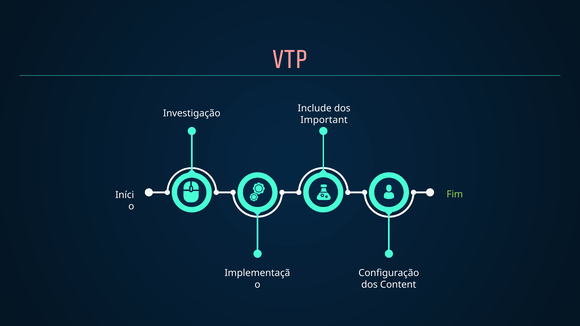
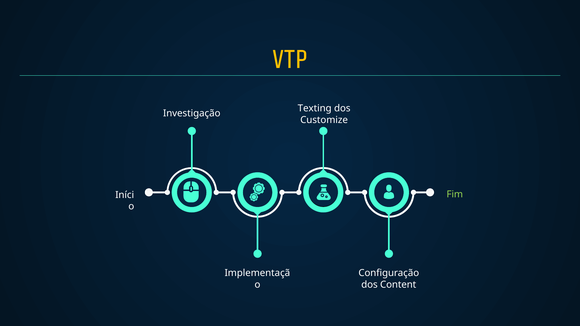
VTP colour: pink -> yellow (290, 60)
Include: Include -> Texting (315, 109)
Important: Important -> Customize (324, 120)
